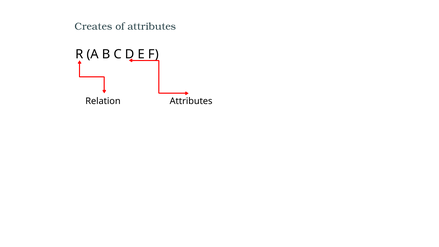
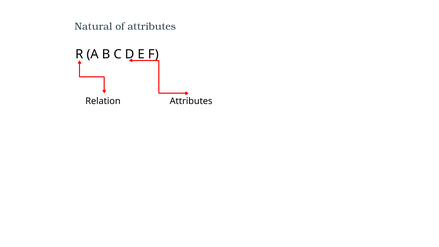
Creates: Creates -> Natural (93, 26)
